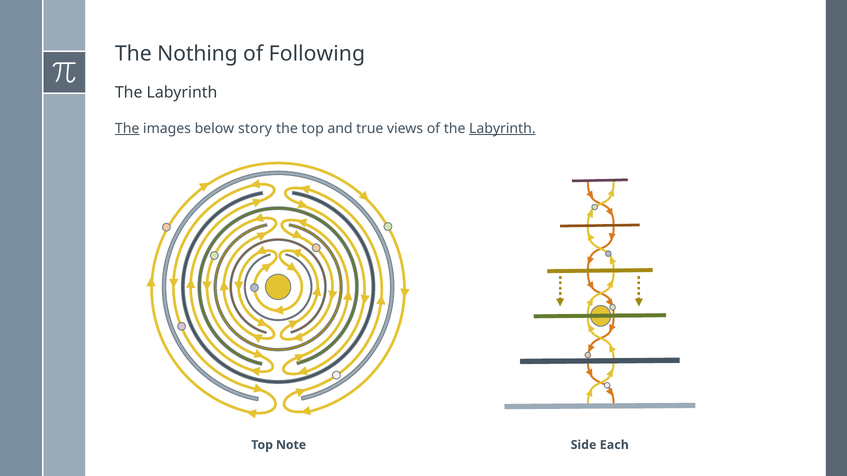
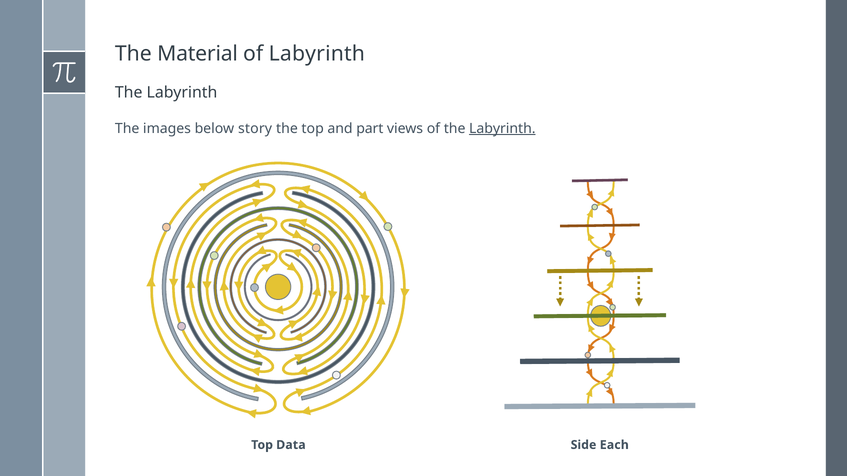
Nothing: Nothing -> Material (198, 54)
of Following: Following -> Labyrinth (317, 54)
The underline: present -> none (127, 129)
true: true -> part (370, 129)
Note: Note -> Data (291, 445)
